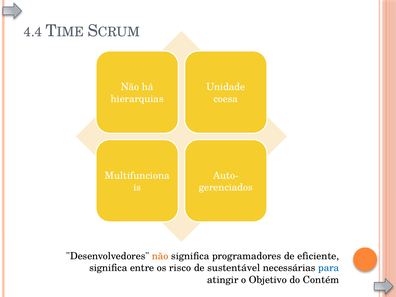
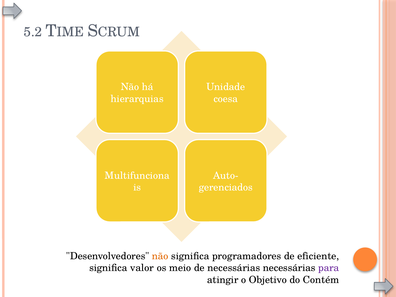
4.4: 4.4 -> 5.2 (33, 32)
entre: entre -> valor (142, 268)
risco: risco -> meio (180, 268)
de sustentável: sustentável -> necessárias (234, 268)
para colour: blue -> purple (329, 268)
